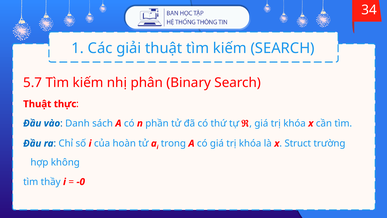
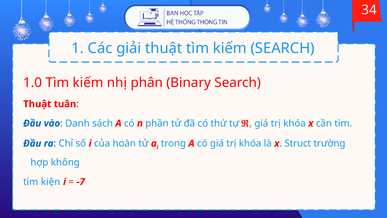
5.7: 5.7 -> 1.0 (33, 83)
thực: thực -> tuân (65, 104)
thầy: thầy -> kiện (51, 182)
-0: -0 -> -7 (81, 182)
